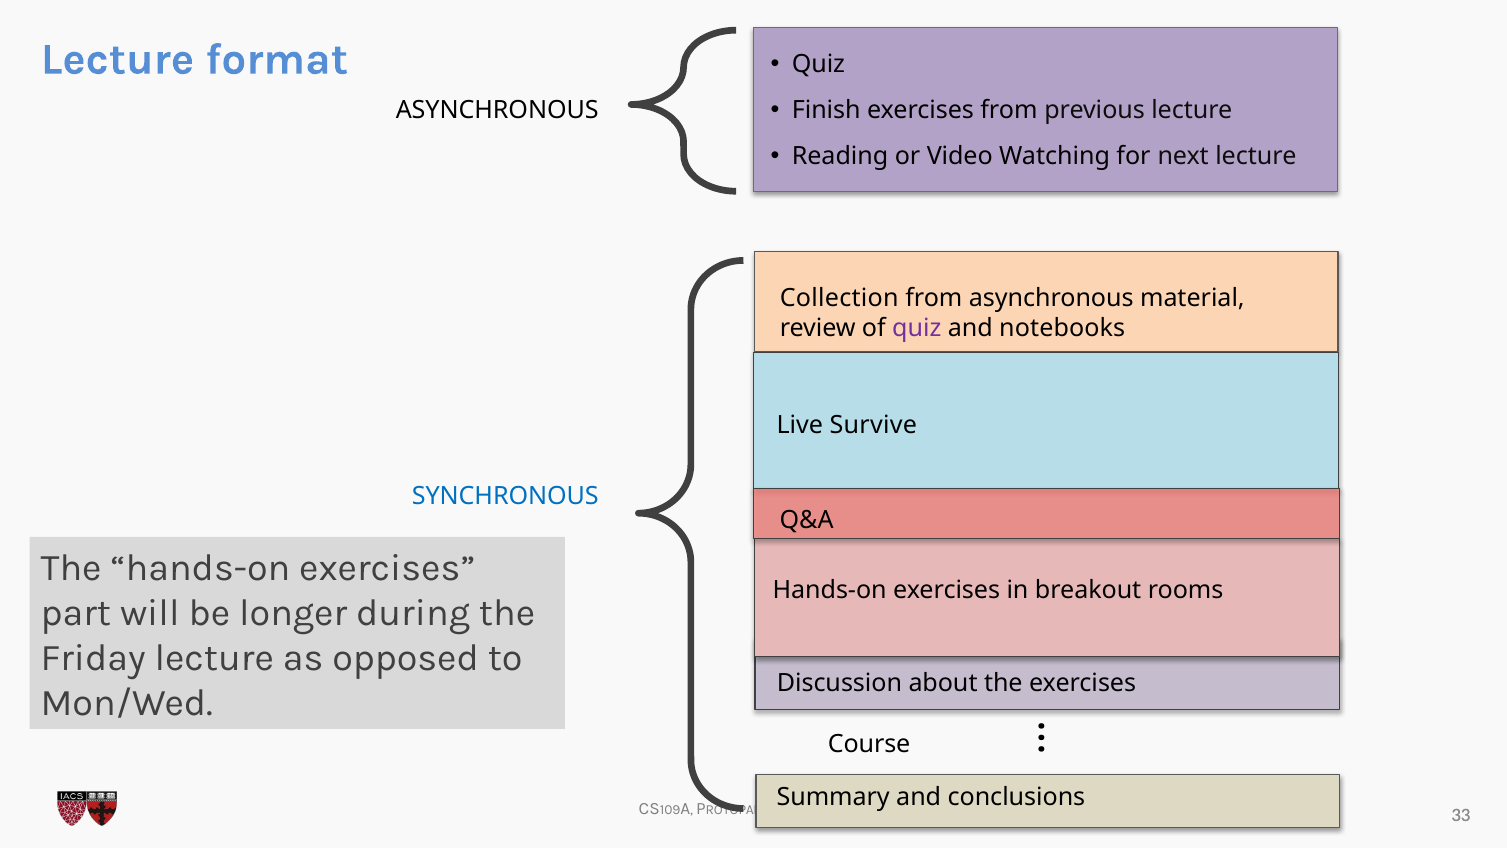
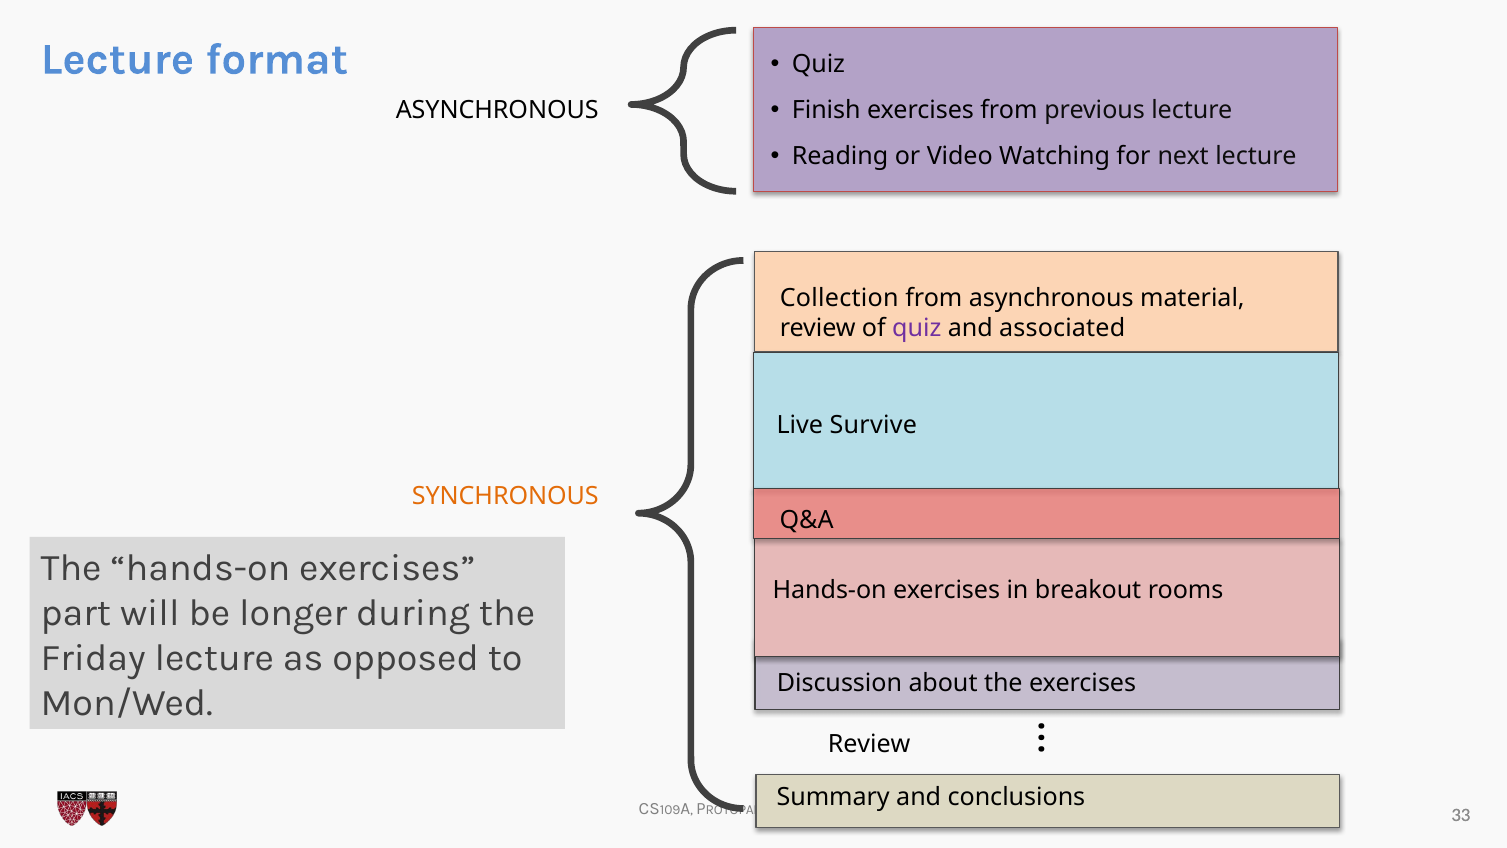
notebooks: notebooks -> associated (1062, 328)
SYNCHRONOUS colour: blue -> orange (505, 496)
Course: Course -> Review (869, 744)
